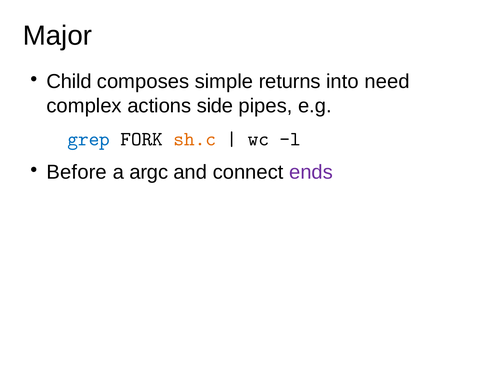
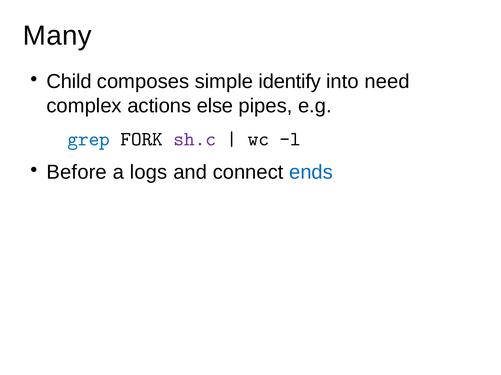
Major: Major -> Many (57, 36)
returns: returns -> identify (290, 82)
side: side -> else (215, 106)
sh.c colour: orange -> purple (195, 139)
argc: argc -> logs (149, 172)
ends colour: purple -> blue (311, 172)
